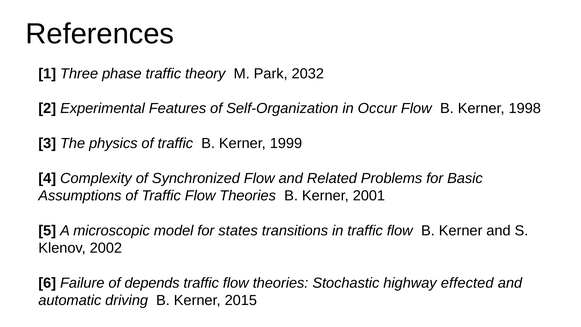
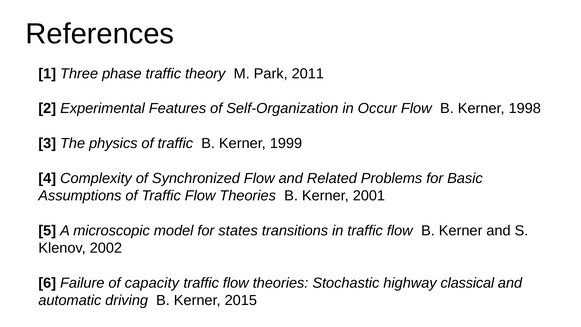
2032: 2032 -> 2011 (308, 74)
depends: depends -> capacity (152, 283)
effected: effected -> classical (467, 283)
